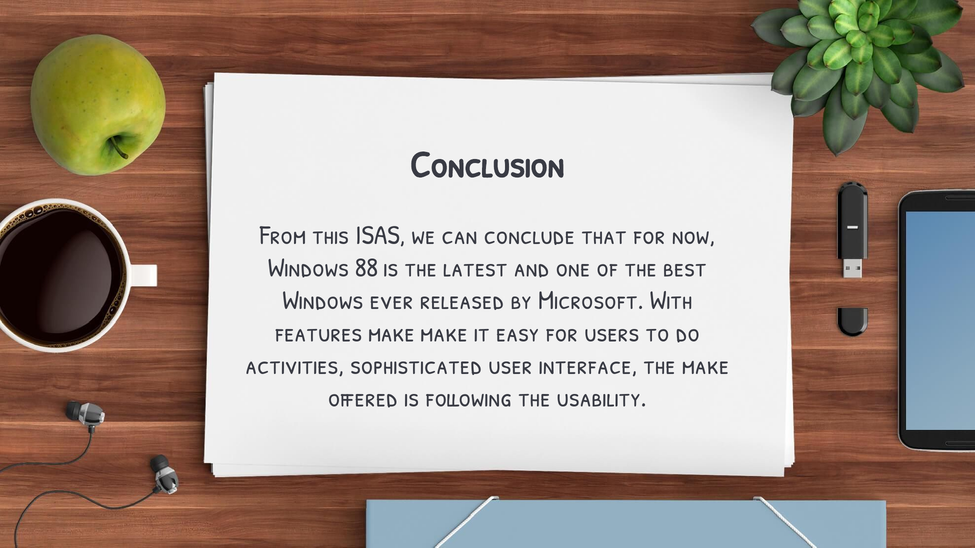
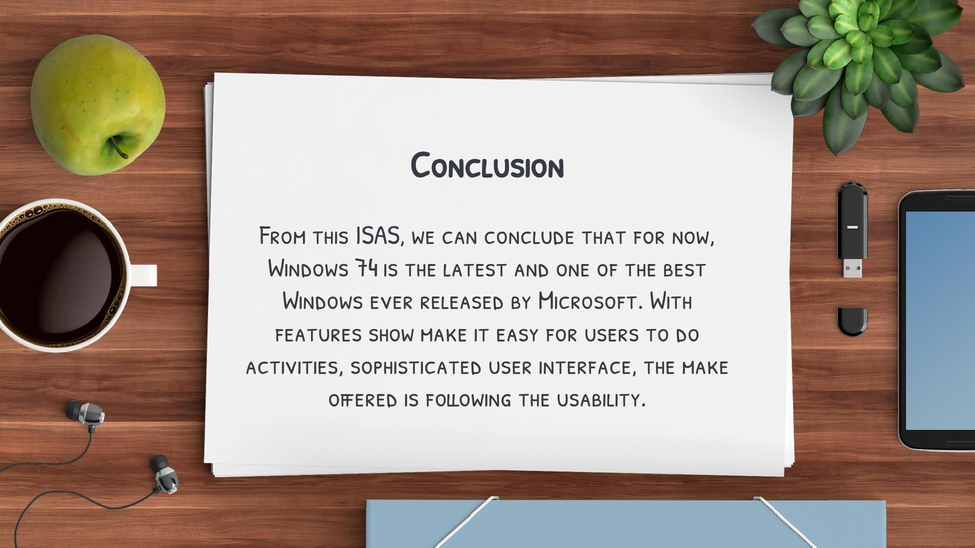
88: 88 -> 74 (366, 268)
features make: make -> show (391, 333)
